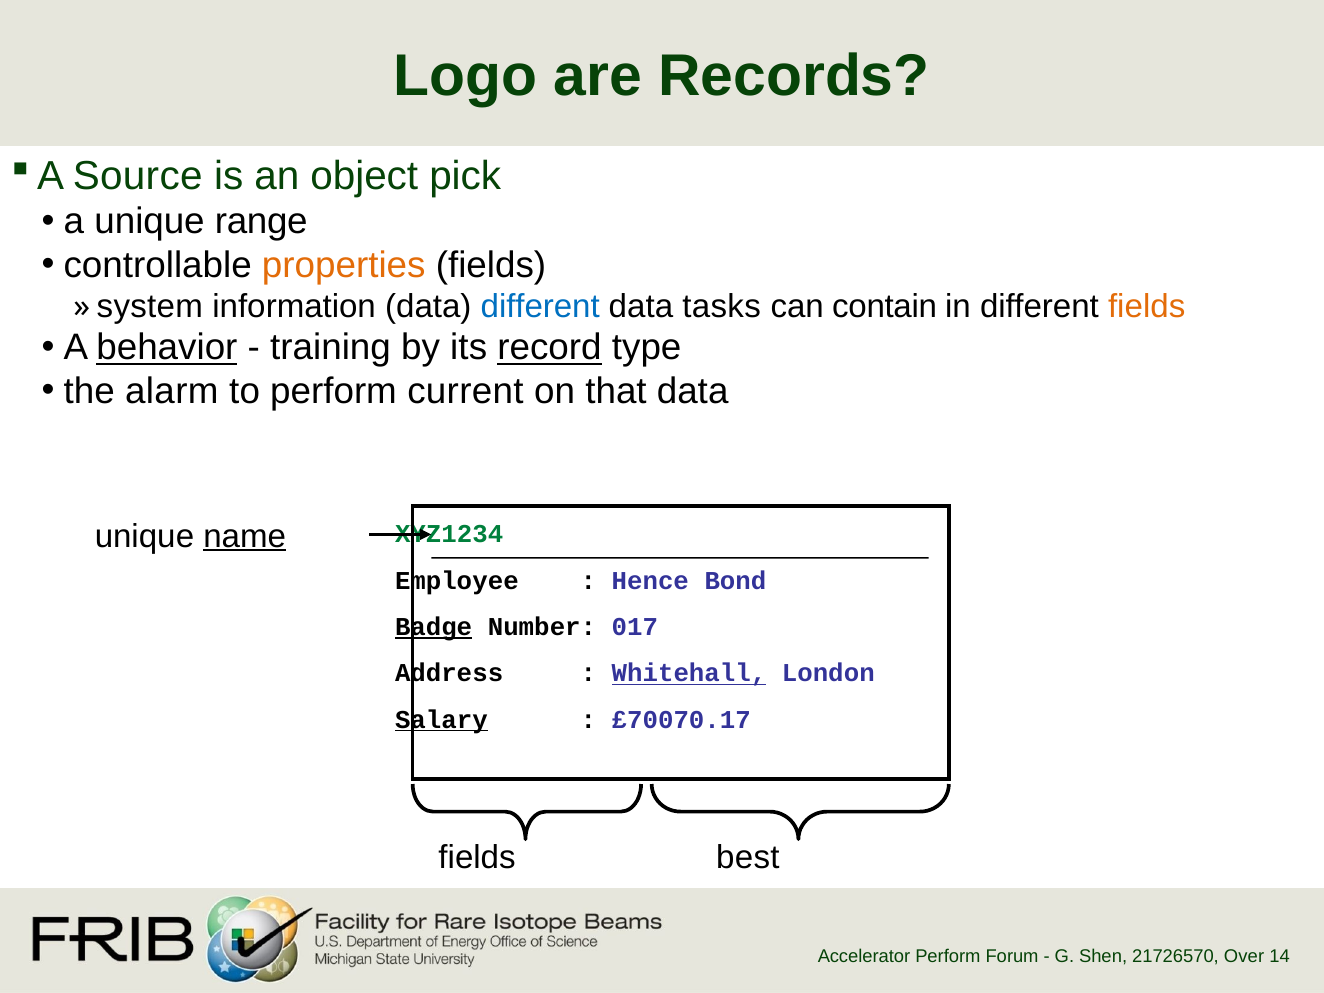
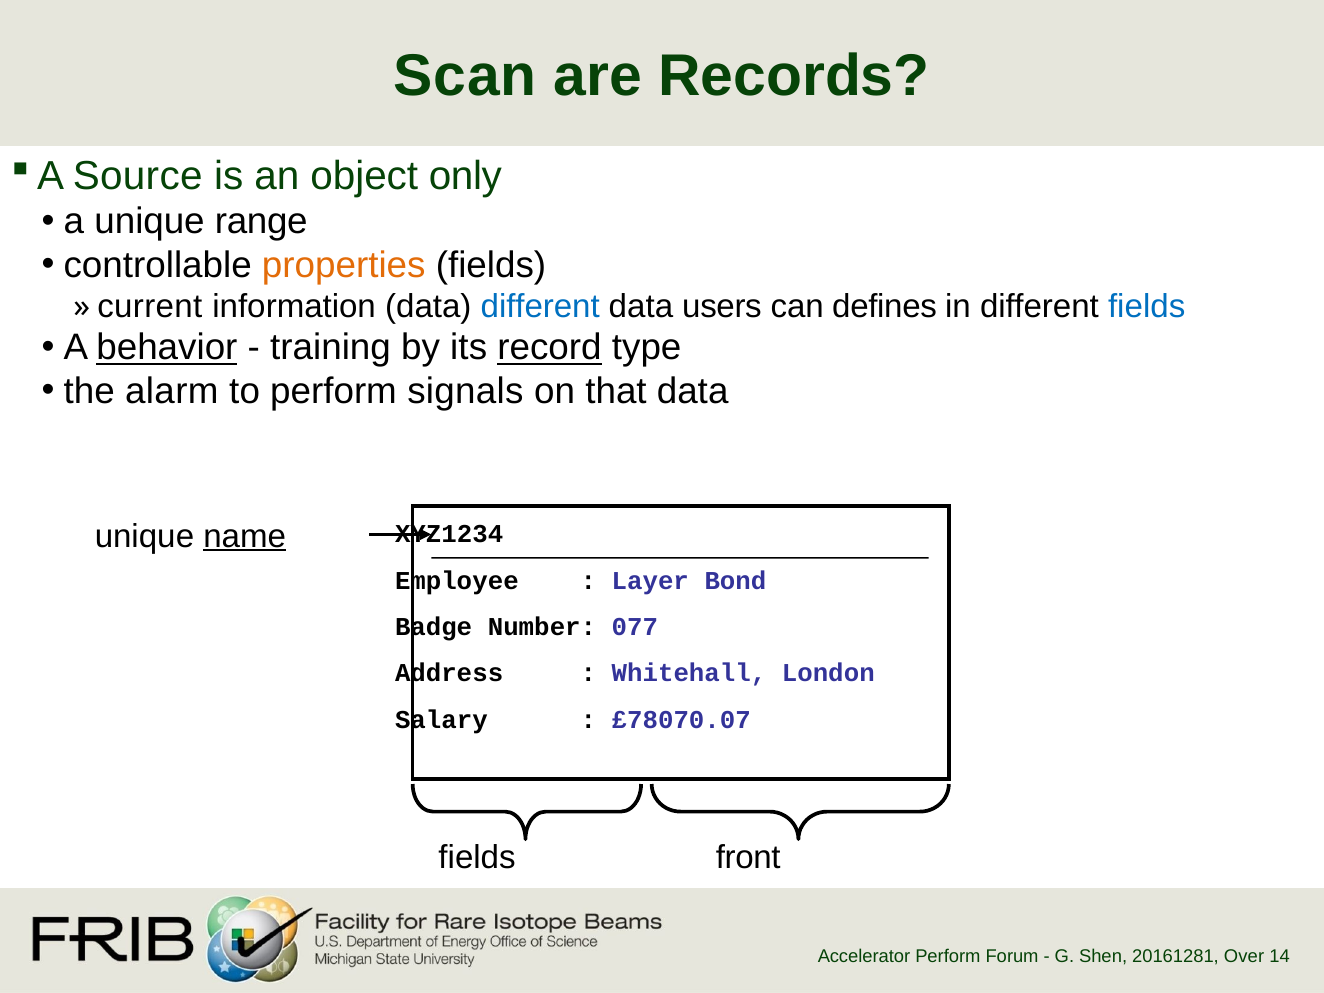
Logo: Logo -> Scan (465, 76)
pick: pick -> only (465, 176)
system: system -> current (150, 306)
tasks: tasks -> users (722, 306)
contain: contain -> defines (885, 306)
fields colour: orange -> blue (1147, 306)
current: current -> signals (465, 391)
XYZ1234 colour: green -> black (449, 534)
Hence: Hence -> Layer (650, 581)
Badge underline: present -> none (434, 627)
017: 017 -> 077 (635, 627)
Whitehall underline: present -> none (689, 673)
Salary underline: present -> none (441, 720)
£70070.17: £70070.17 -> £78070.07 (681, 720)
best: best -> front (748, 857)
21726570: 21726570 -> 20161281 (1173, 956)
